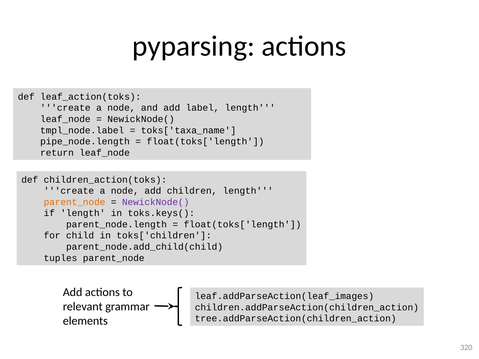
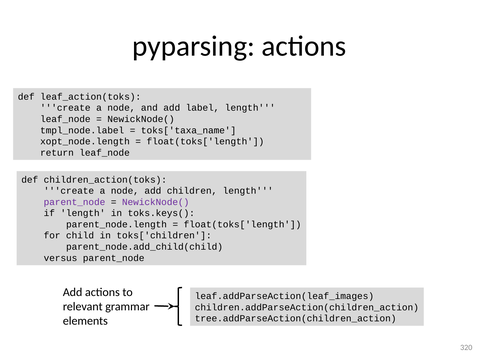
pipe_node.length: pipe_node.length -> xopt_node.length (85, 142)
parent_node colour: orange -> purple (74, 202)
tuples: tuples -> versus (61, 258)
